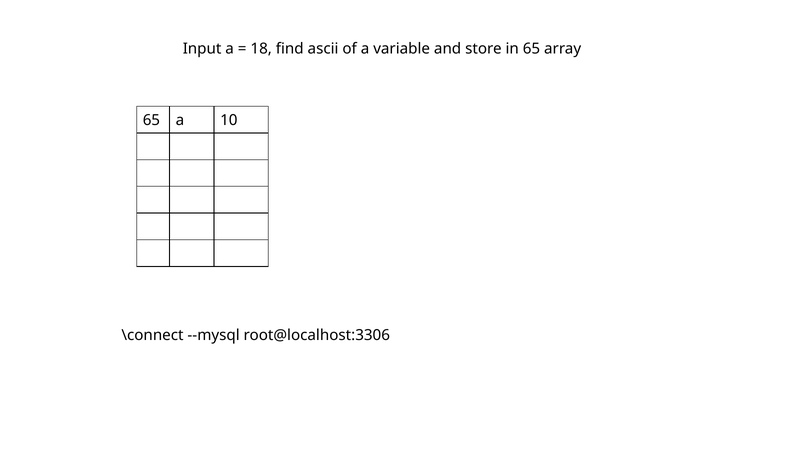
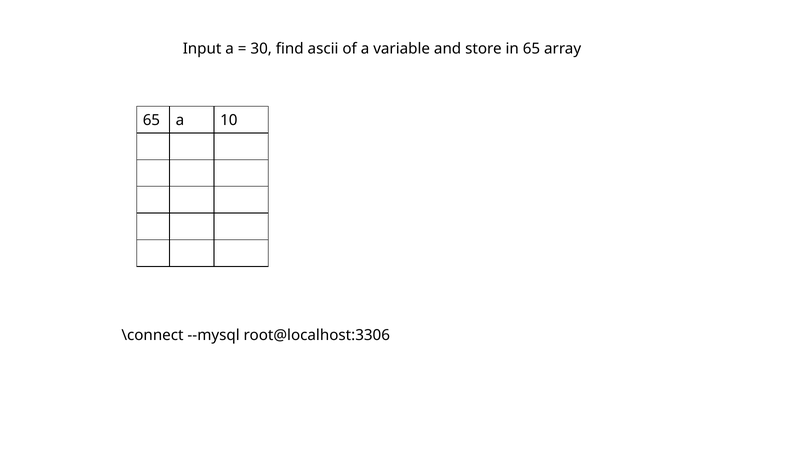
18: 18 -> 30 (261, 49)
